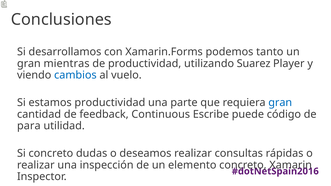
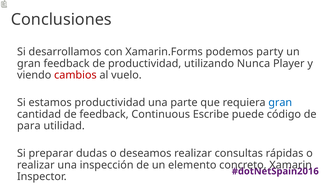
tanto: tanto -> party (270, 52)
gran mientras: mientras -> feedback (67, 64)
Suarez: Suarez -> Nunca (254, 64)
cambios colour: blue -> red (75, 75)
Si concreto: concreto -> preparar (51, 153)
